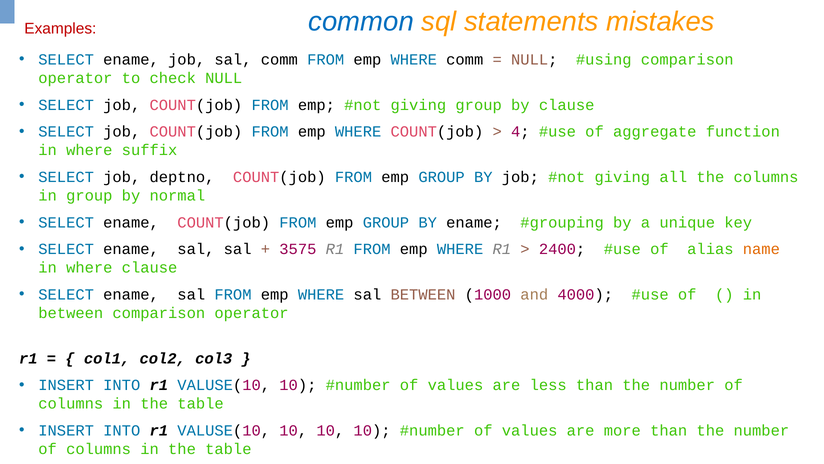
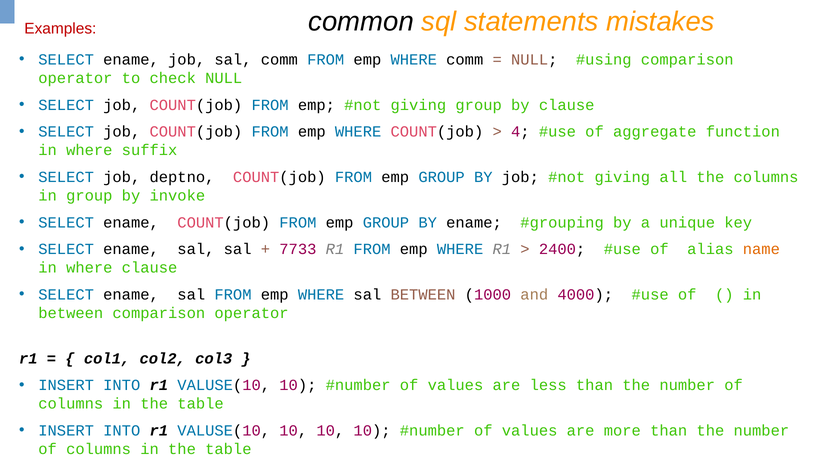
common colour: blue -> black (361, 21)
normal: normal -> invoke (177, 195)
3575: 3575 -> 7733 (298, 249)
